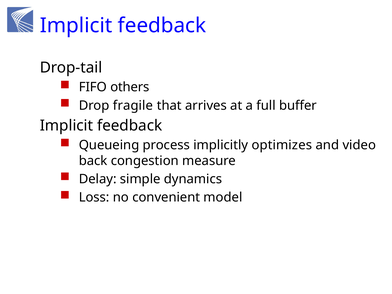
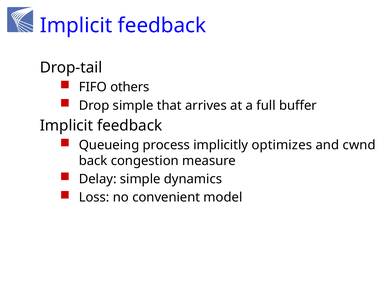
Drop fragile: fragile -> simple (133, 105)
video: video -> cwnd (359, 145)
